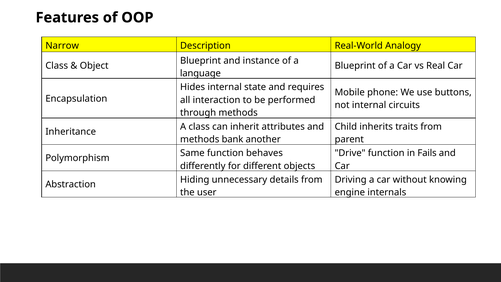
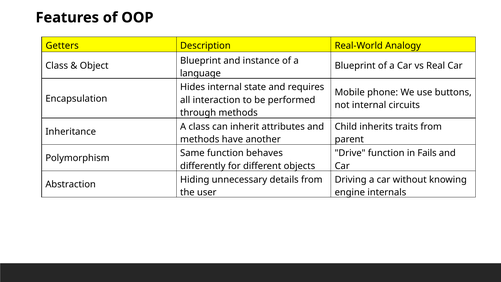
Narrow: Narrow -> Getters (62, 46)
bank: bank -> have (232, 139)
